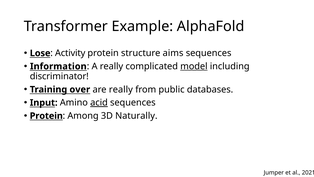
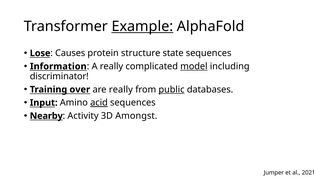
Example underline: none -> present (142, 26)
Activity: Activity -> Causes (70, 53)
aims: aims -> state (173, 53)
public underline: none -> present (172, 89)
Protein: Protein -> Nearby (46, 116)
Among: Among -> Activity (83, 116)
Naturally: Naturally -> Amongst (136, 116)
